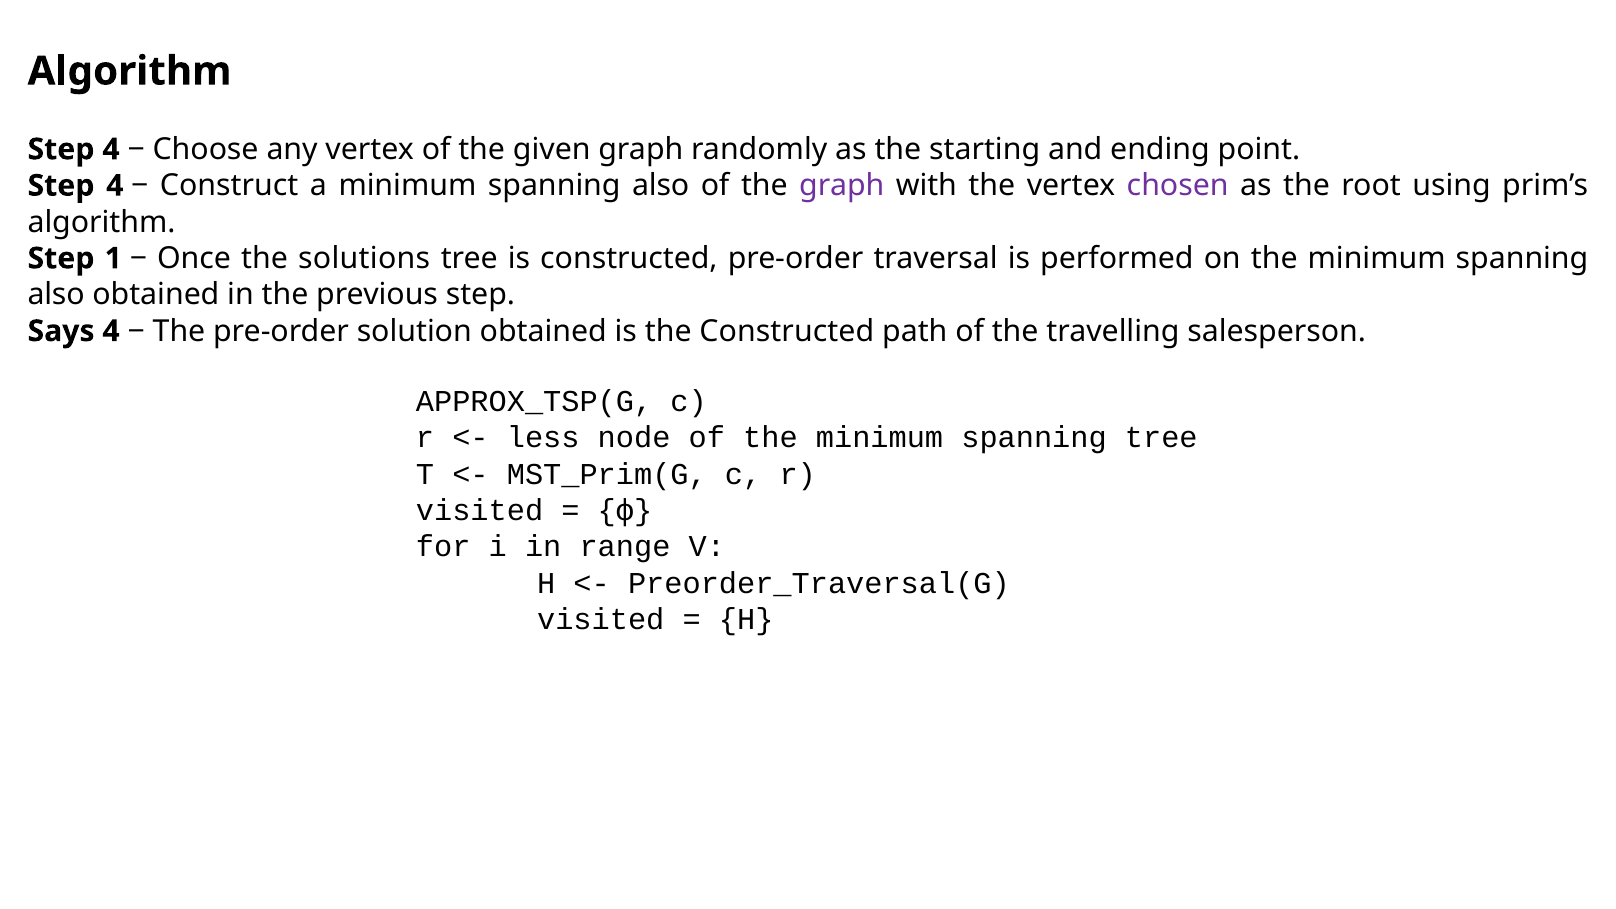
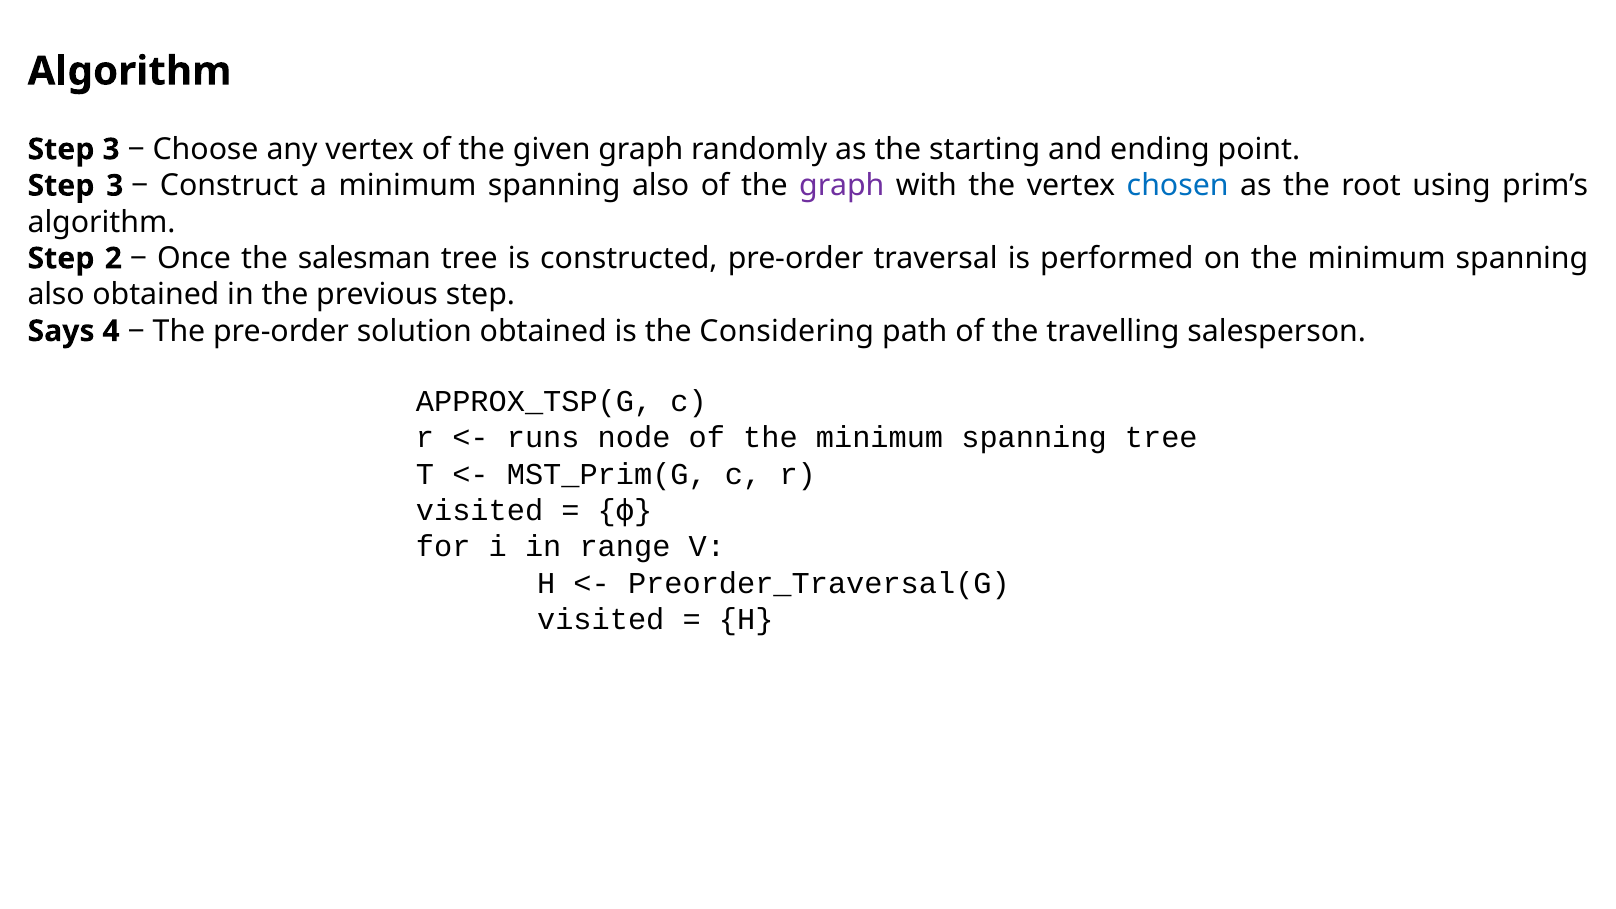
4: 4 -> 3 (111, 149)
4: 4 -> 3 (115, 186)
chosen colour: purple -> blue (1178, 186)
1: 1 -> 2 (113, 258)
solutions: solutions -> salesman (364, 258)
the Constructed: Constructed -> Considering (787, 331)
less: less -> runs (543, 438)
